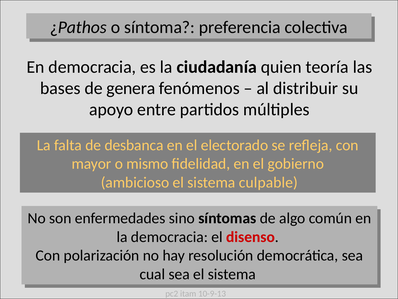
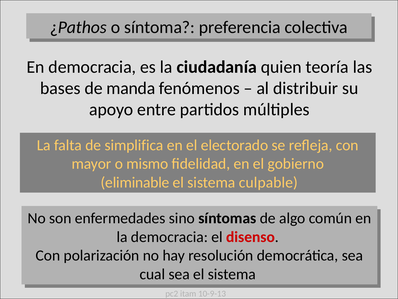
genera: genera -> manda (131, 88)
desbanca: desbanca -> simplifica (134, 145)
ambicioso: ambicioso -> eliminable (135, 182)
